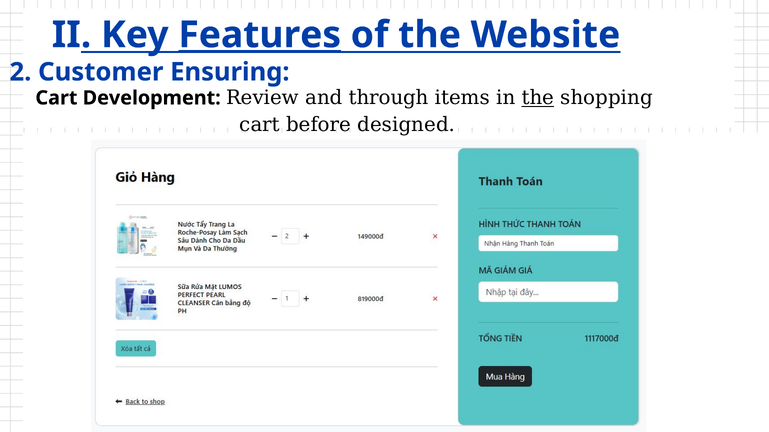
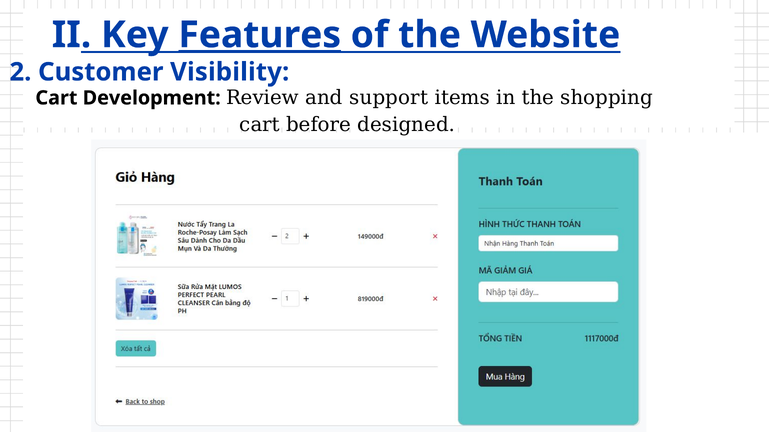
Ensuring: Ensuring -> Visibility (230, 72)
through: through -> support (389, 98)
the underline: present -> none (538, 98)
